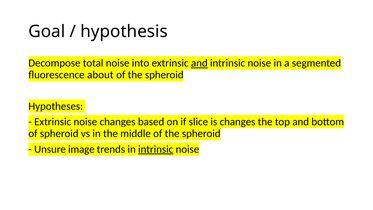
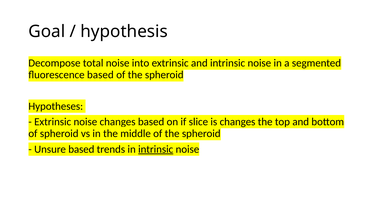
and underline: present -> none (199, 63)
fluorescence about: about -> based (100, 75)
Unsure image: image -> based (81, 149)
